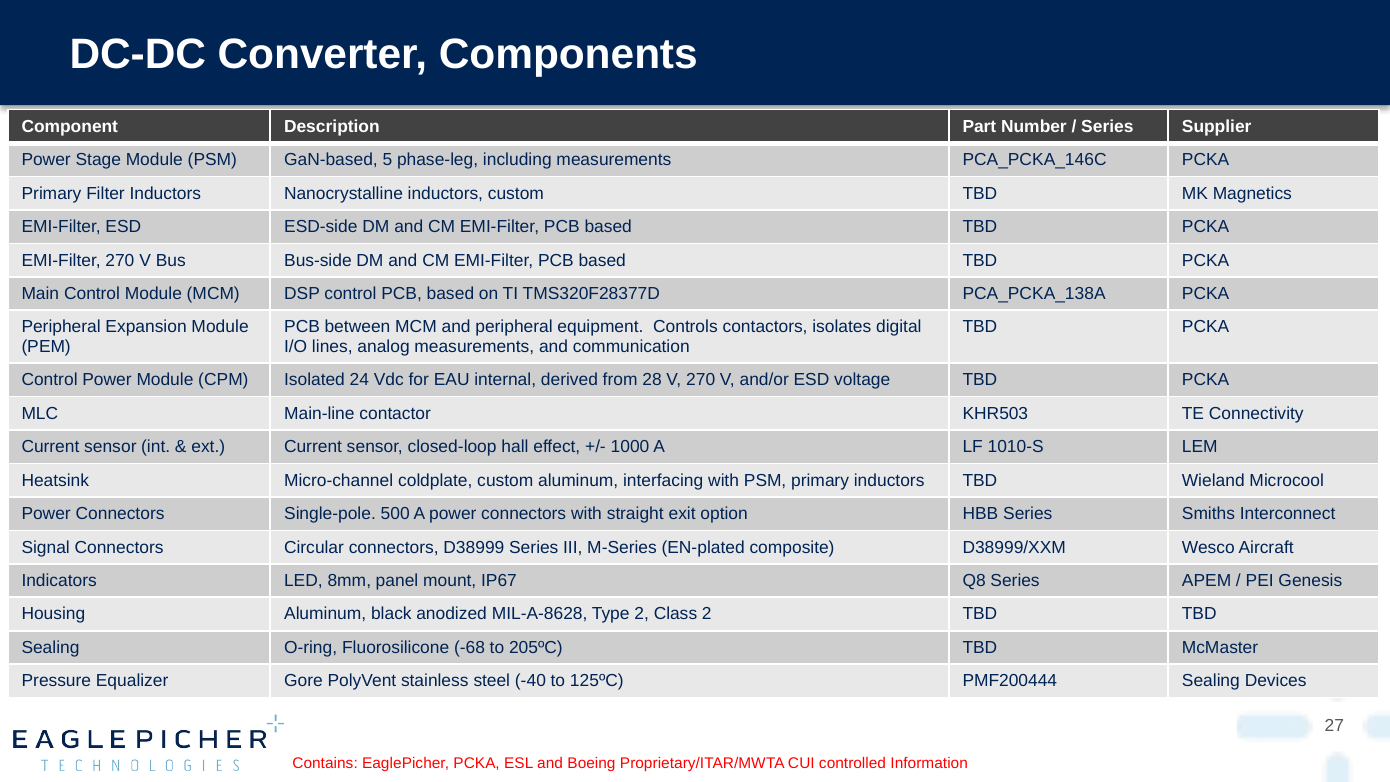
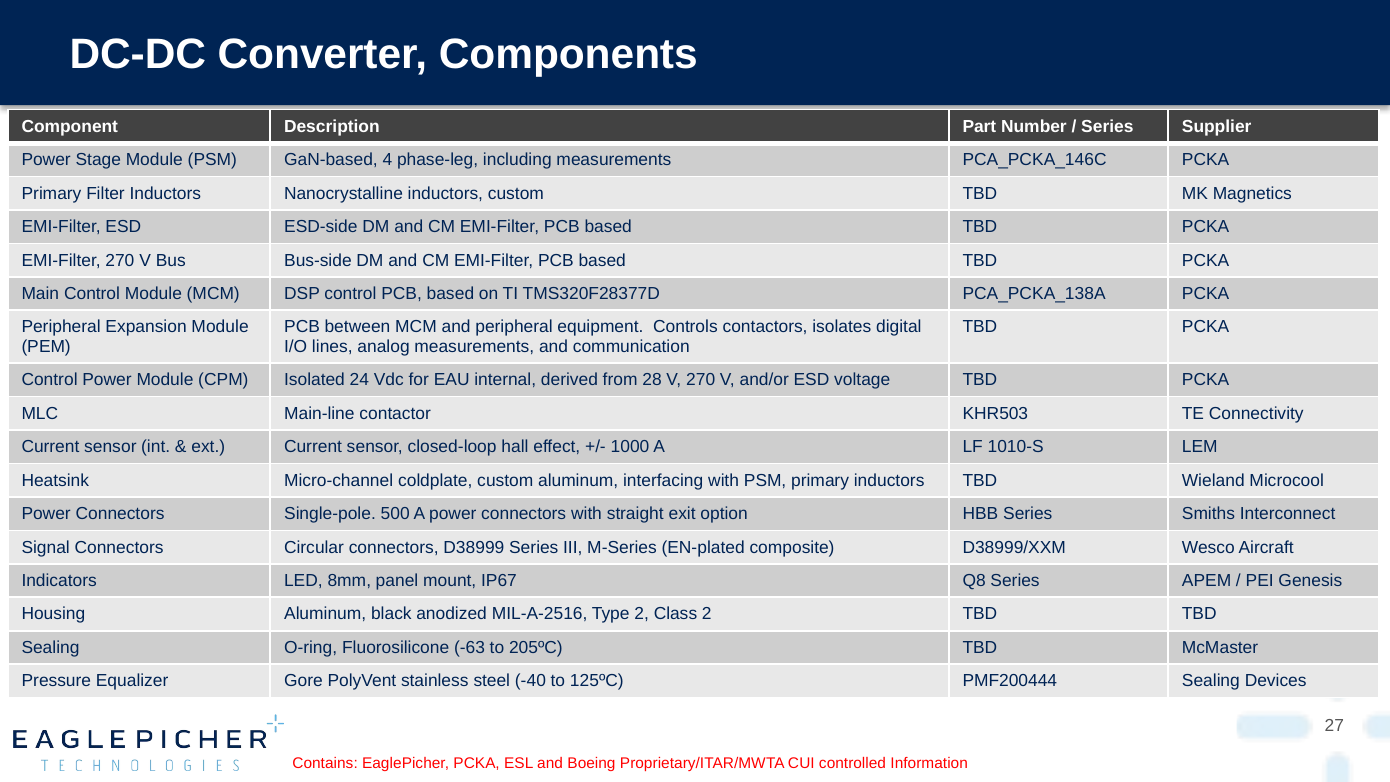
5: 5 -> 4 (387, 160)
MIL-A-8628: MIL-A-8628 -> MIL-A-2516 (540, 614)
-68: -68 -> -63 (470, 648)
